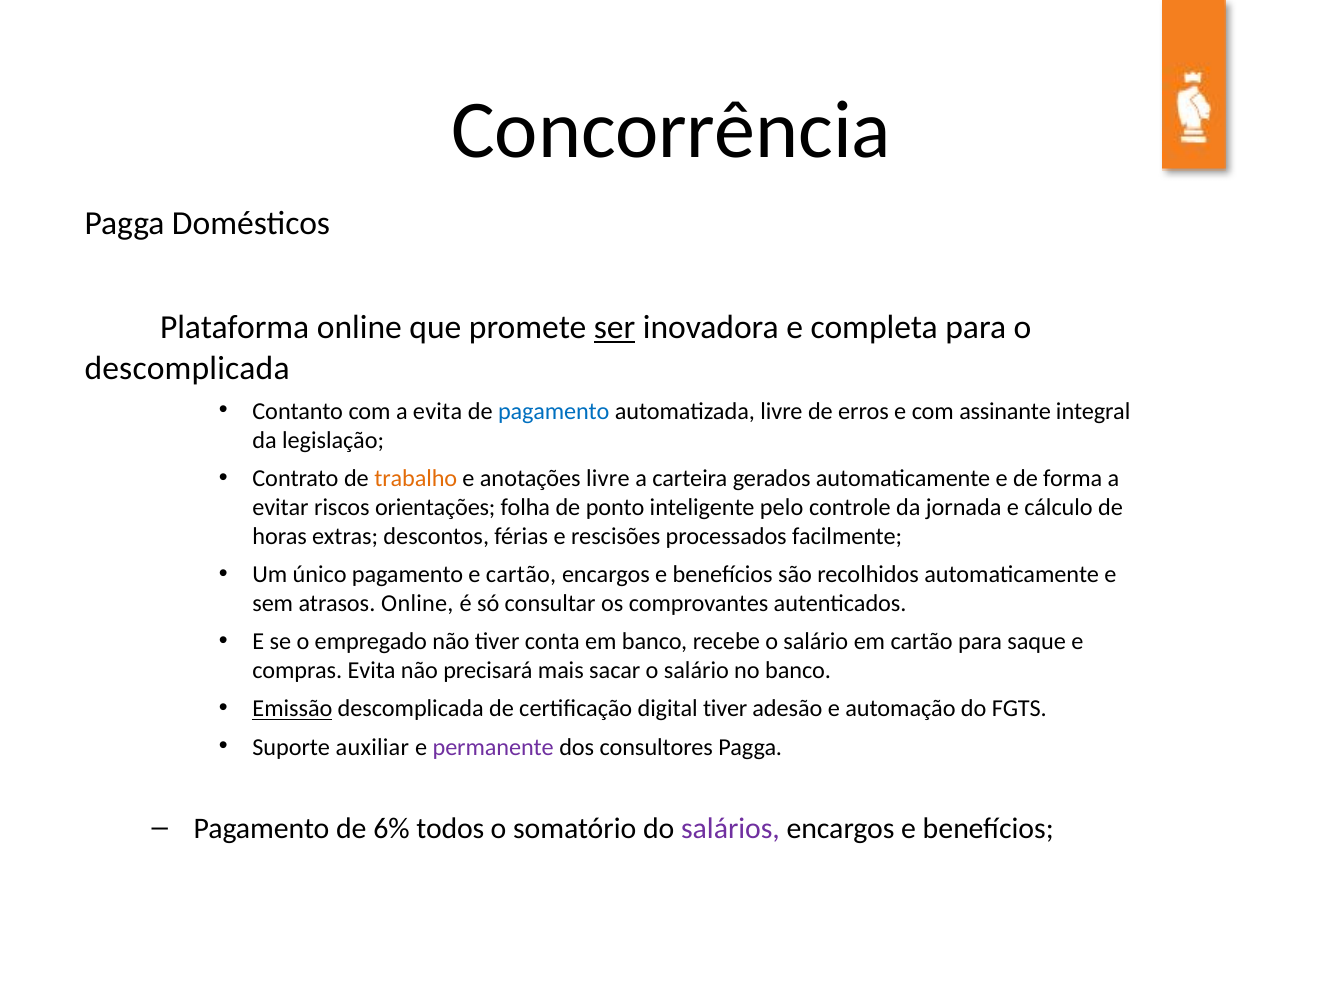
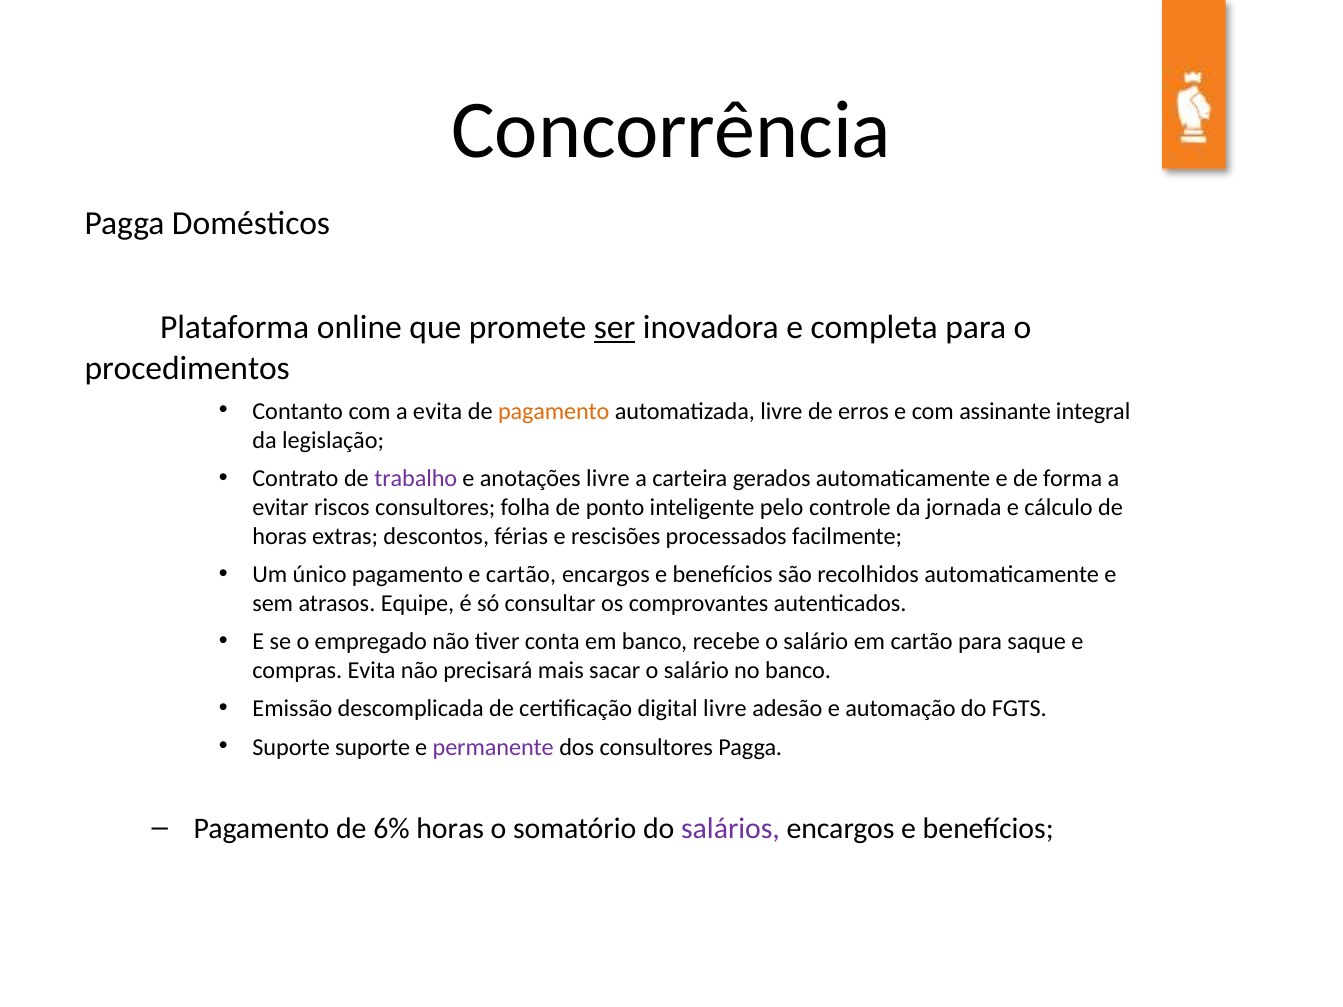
descomplicada: descomplicada -> procedimentos (187, 368)
pagamento colour: blue -> orange (554, 411)
trabalho colour: orange -> purple (416, 478)
riscos orientações: orientações -> consultores (435, 508)
atrasos Online: Online -> Equipe (417, 604)
Emissão underline: present -> none (292, 709)
digital tiver: tiver -> livre (725, 709)
Suporte auxiliar: auxiliar -> suporte (373, 747)
6% todos: todos -> horas (450, 829)
